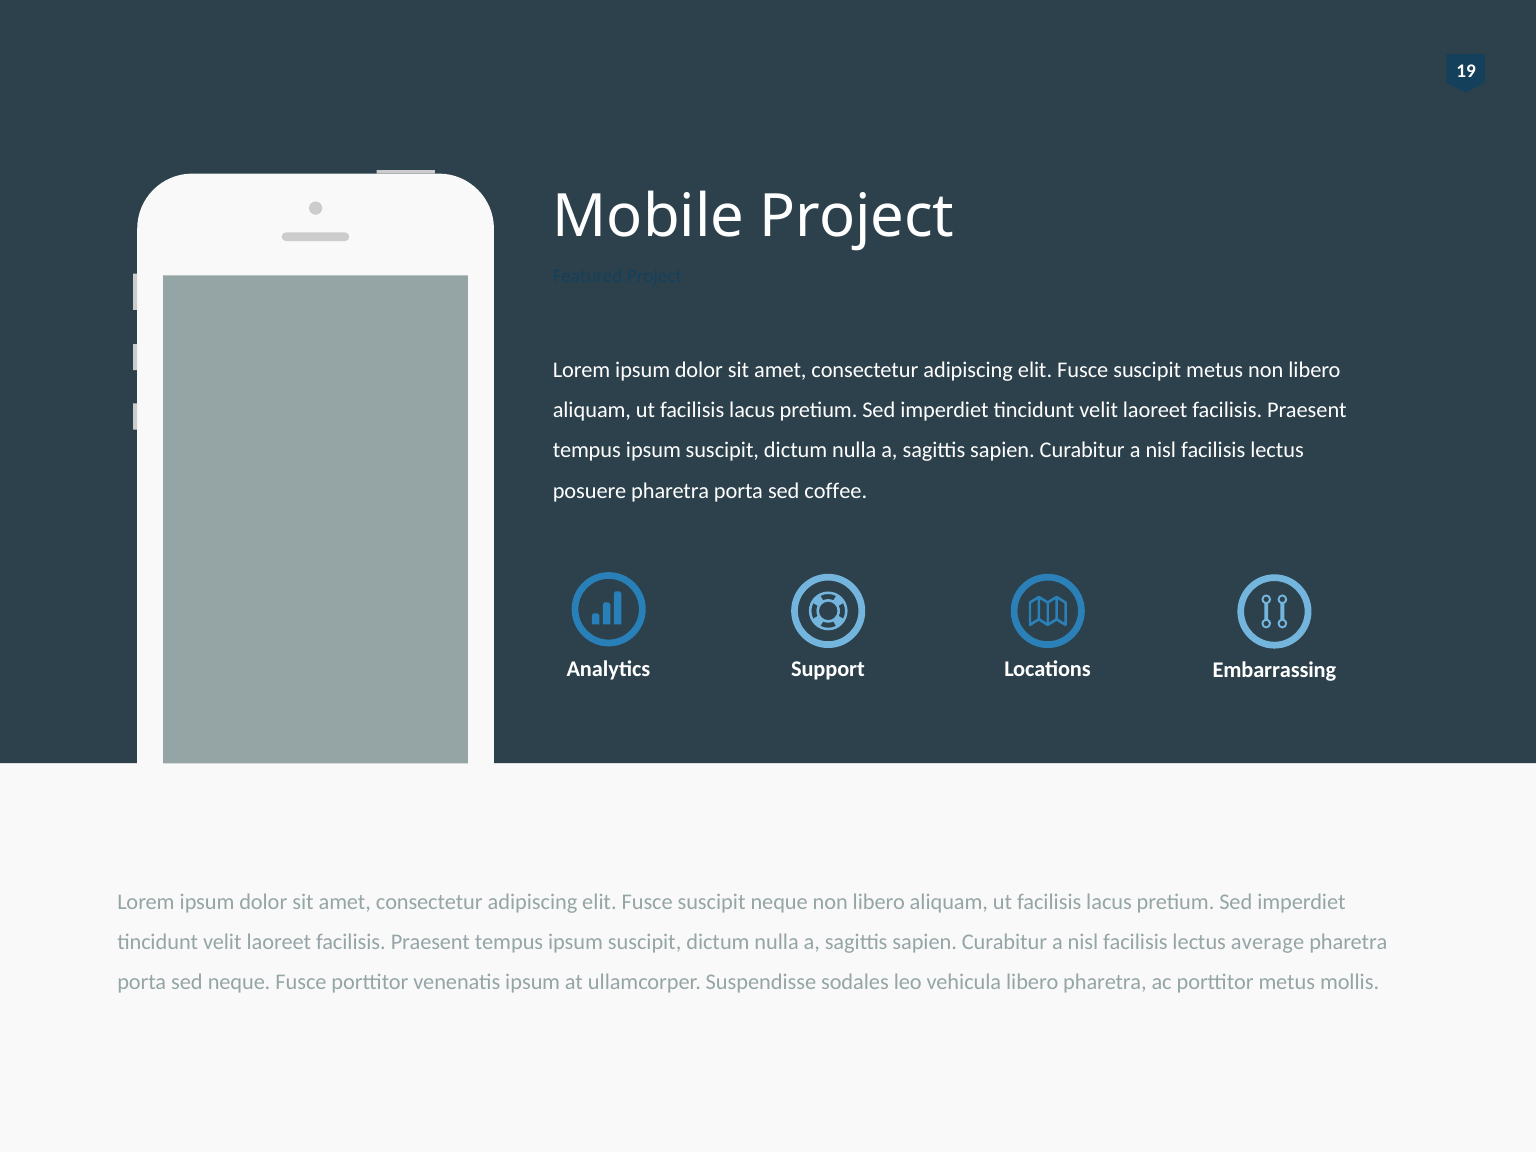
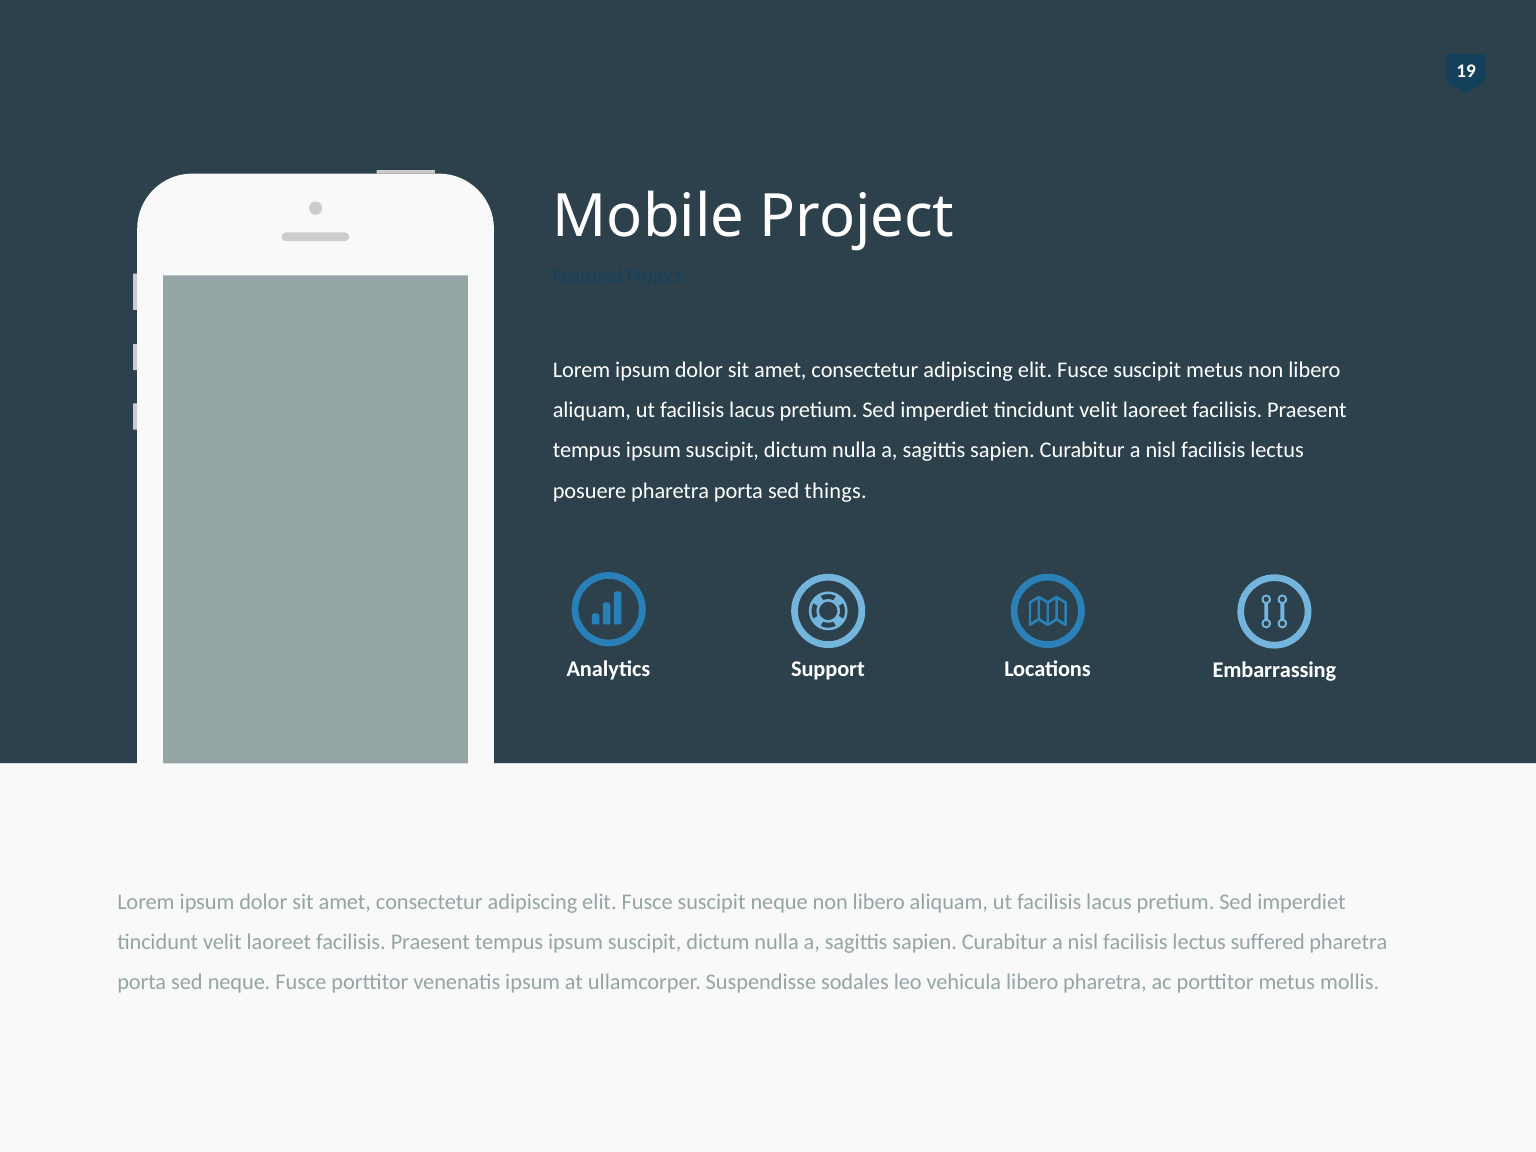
coffee: coffee -> things (836, 491)
average: average -> suffered (1268, 942)
